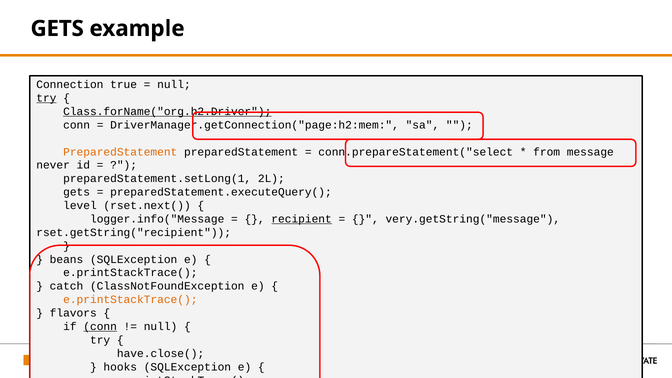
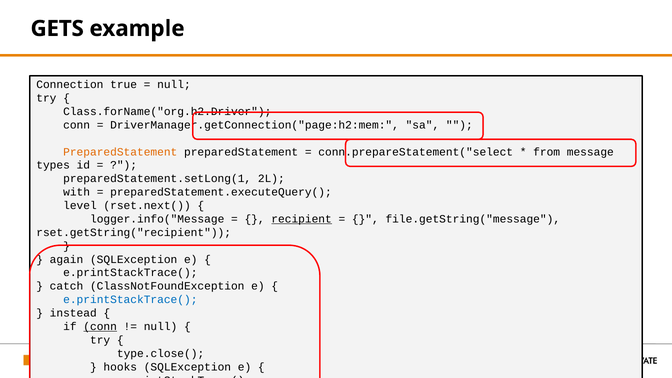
try underline: present -> none (46, 98)
Class.forName("org.h2.Driver underline: present -> none (167, 112)
never: never -> types (53, 165)
gets: gets -> with (77, 192)
very.getString("message: very.getString("message -> file.getString("message (473, 219)
beans: beans -> again (67, 259)
e.printStackTrace( colour: orange -> blue (130, 300)
flavors: flavors -> instead (73, 313)
have.close(: have.close( -> type.close( (161, 353)
